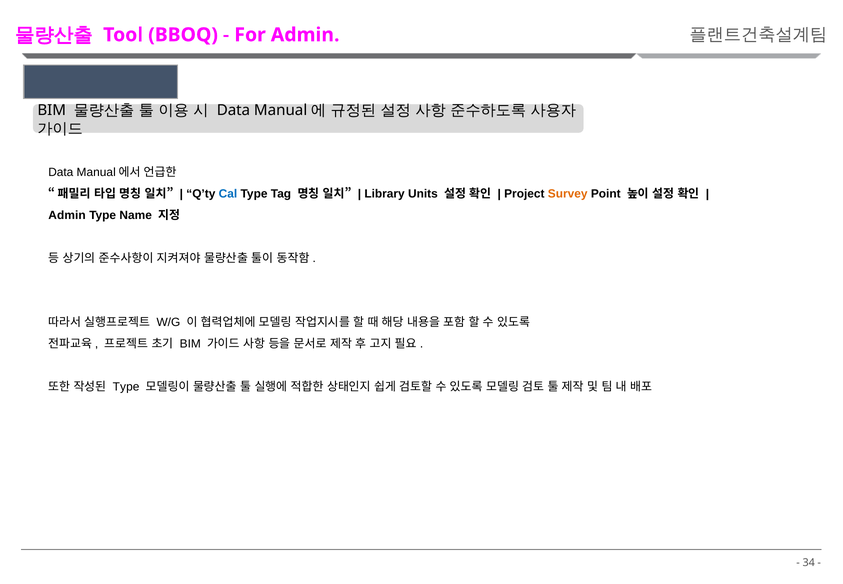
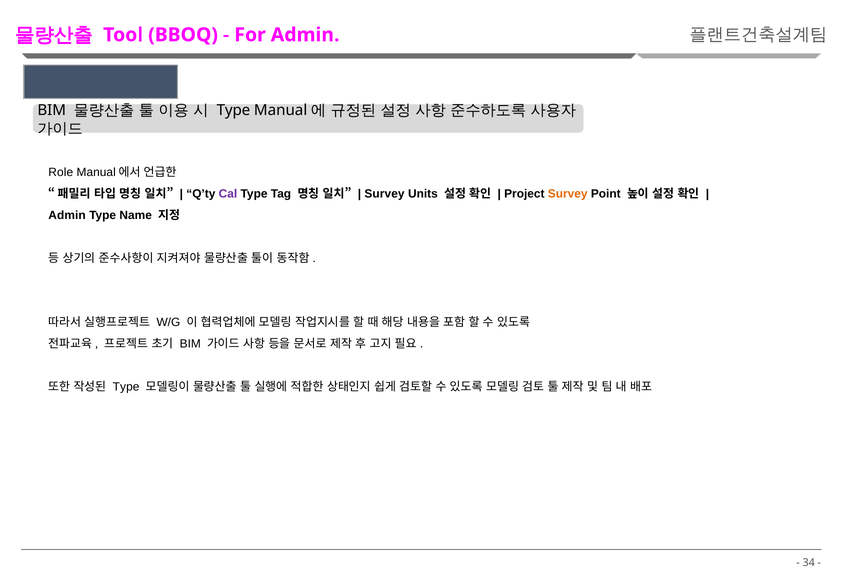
Data: Data -> Type (233, 110)
Data: Data -> Role (61, 172)
Cal colour: blue -> purple (228, 194)
Library: Library -> Survey (384, 194)
